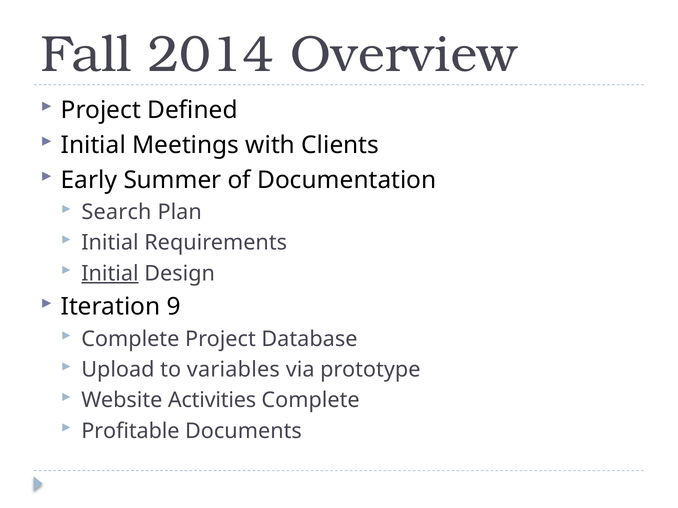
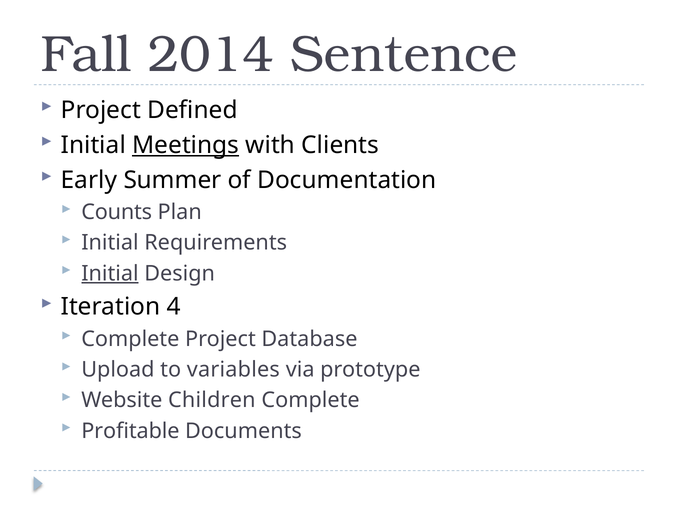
Overview: Overview -> Sentence (404, 54)
Meetings underline: none -> present (186, 145)
Search: Search -> Counts (117, 212)
9: 9 -> 4 (174, 307)
Activities: Activities -> Children (212, 401)
